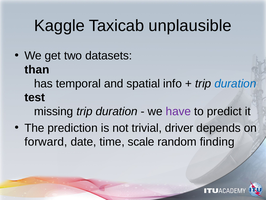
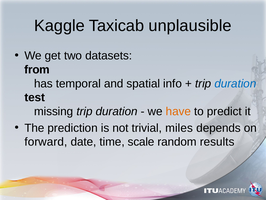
than: than -> from (37, 70)
have colour: purple -> orange (178, 111)
driver: driver -> miles (179, 128)
finding: finding -> results (217, 142)
